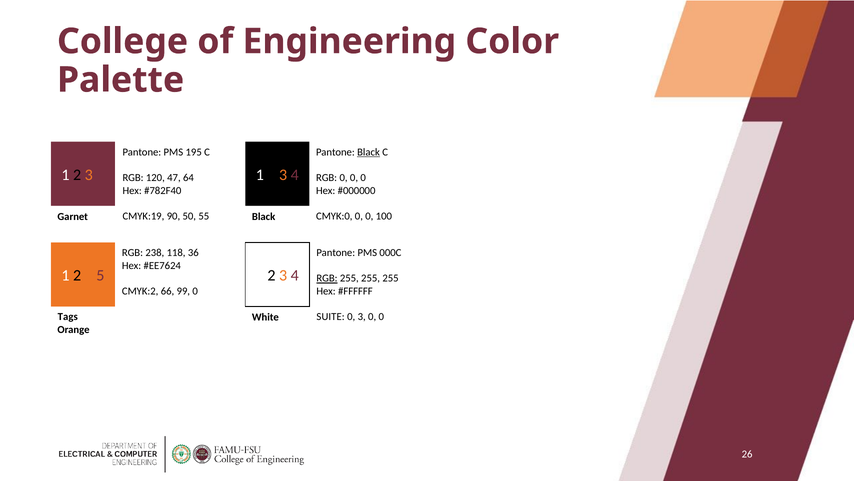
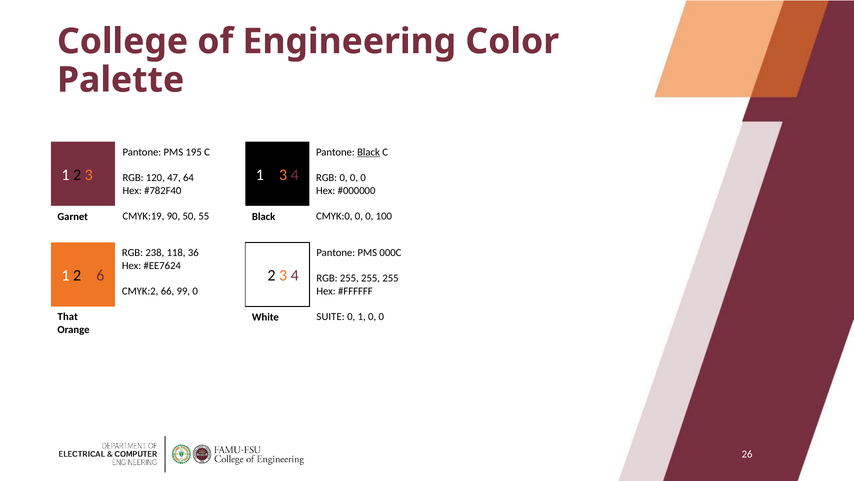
5: 5 -> 6 (100, 275)
RGB underline: present -> none (327, 278)
Tags: Tags -> That (68, 317)
3: 3 -> 1 (362, 317)
